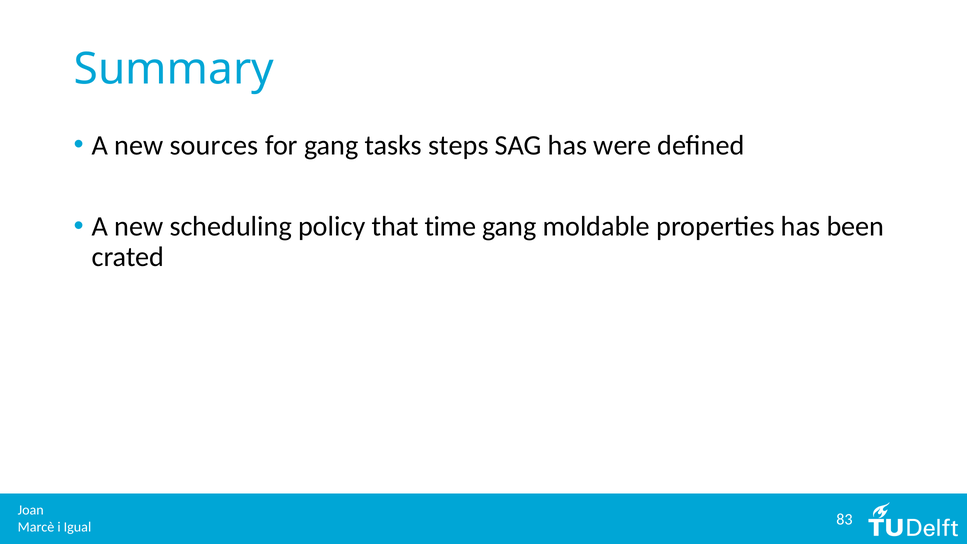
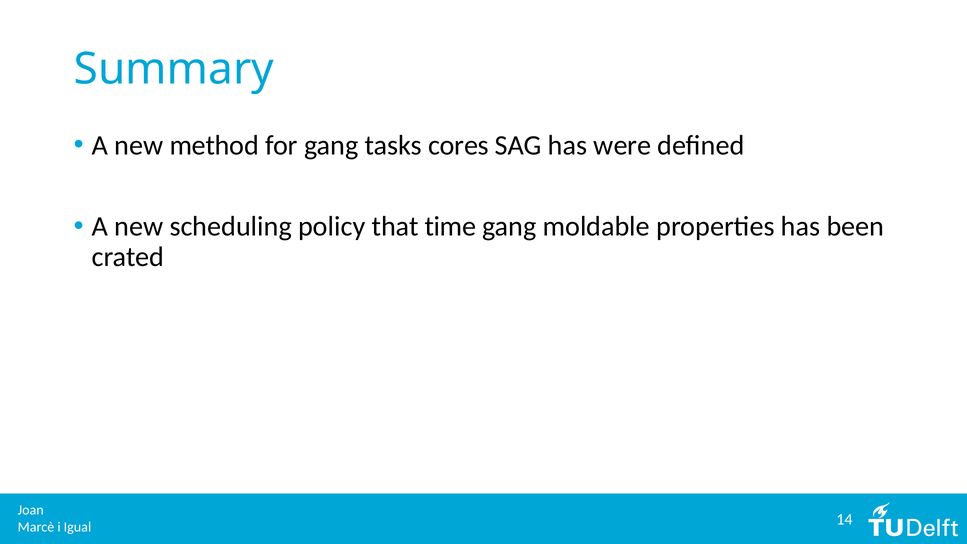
sources: sources -> method (214, 145)
steps: steps -> cores (459, 145)
83: 83 -> 14 (844, 520)
